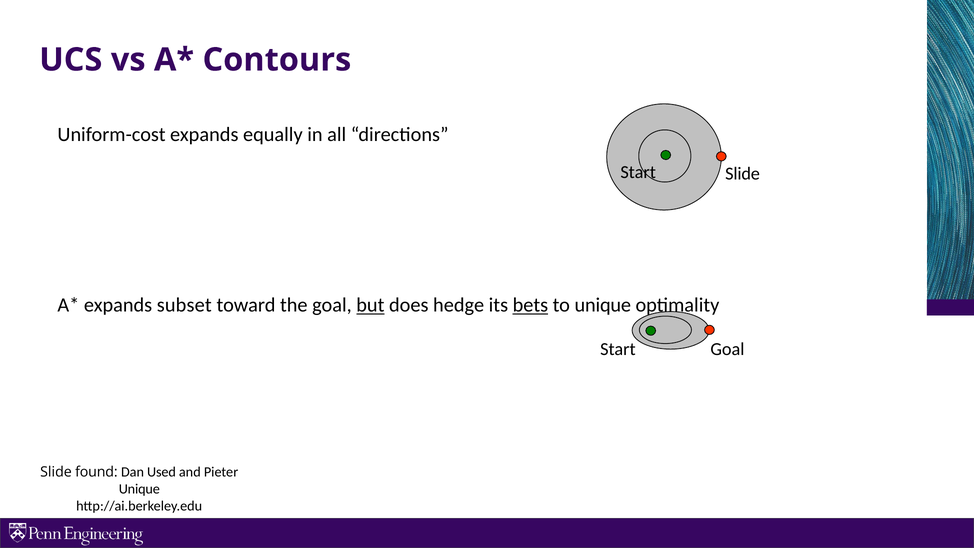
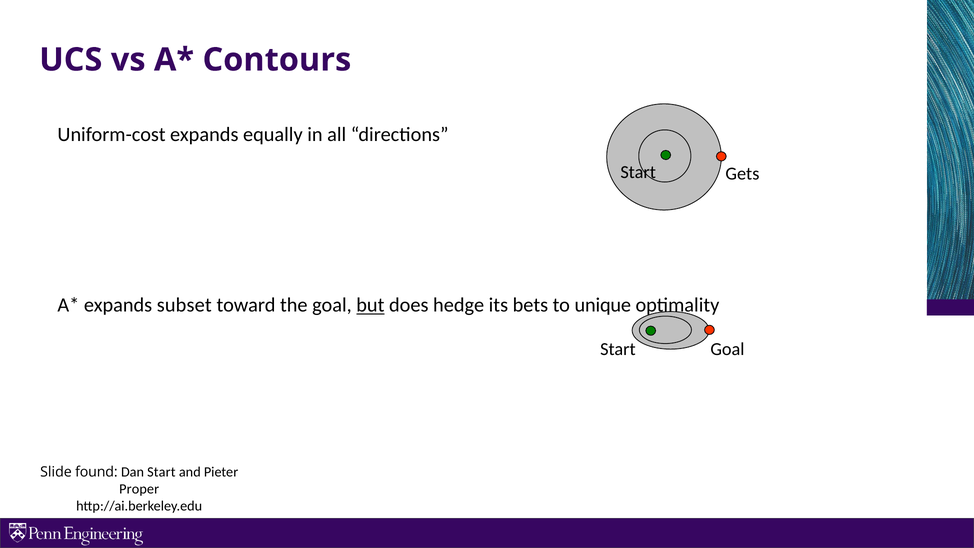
Start Slide: Slide -> Gets (742, 174)
bets underline: present -> none (530, 305)
Dan Used: Used -> Start (161, 472)
Unique: Unique -> Proper (139, 489)
